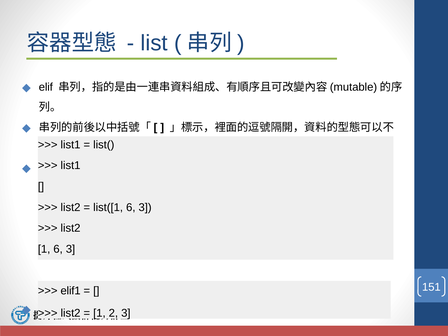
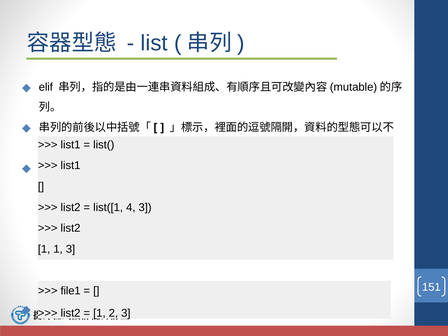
list([1 6: 6 -> 4 (131, 207)
1 6: 6 -> 1 (58, 249)
elif1: elif1 -> file1 (71, 291)
